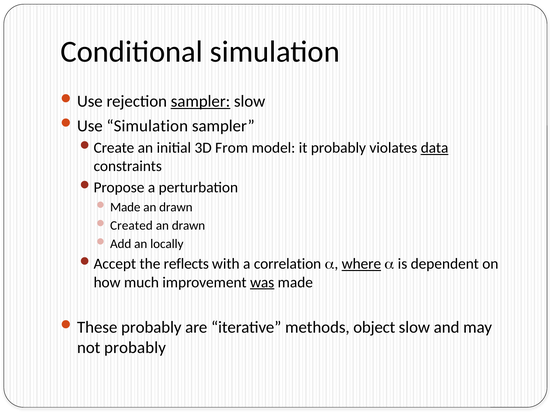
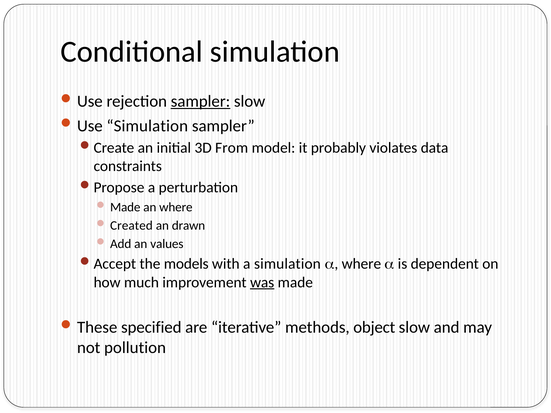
data underline: present -> none (435, 148)
drawn: drawn -> where (176, 207)
locally: locally -> values (167, 244)
reflects: reflects -> models (186, 264)
a correlation: correlation -> simulation (287, 264)
where underline: present -> none (361, 264)
probably: probably -> specified (151, 328)
not probably: probably -> pollution (135, 348)
